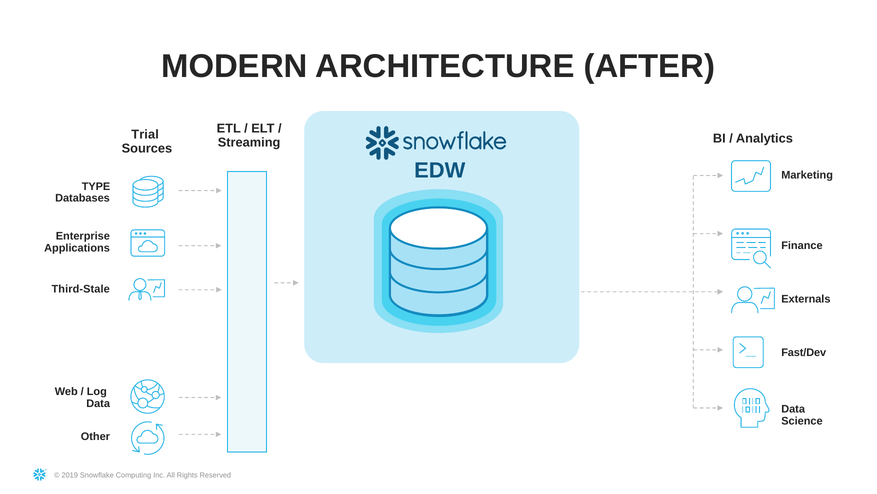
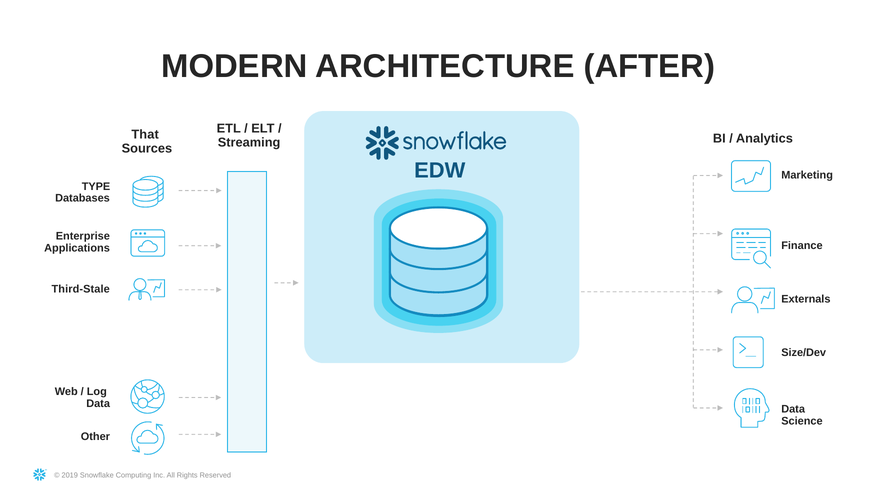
Trial: Trial -> That (145, 134)
Fast/Dev: Fast/Dev -> Size/Dev (804, 352)
